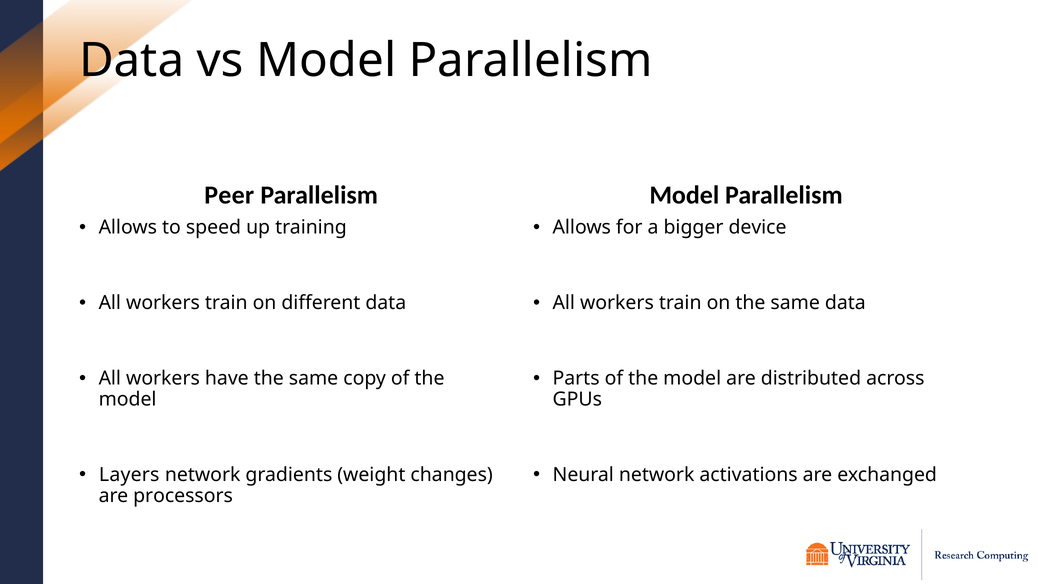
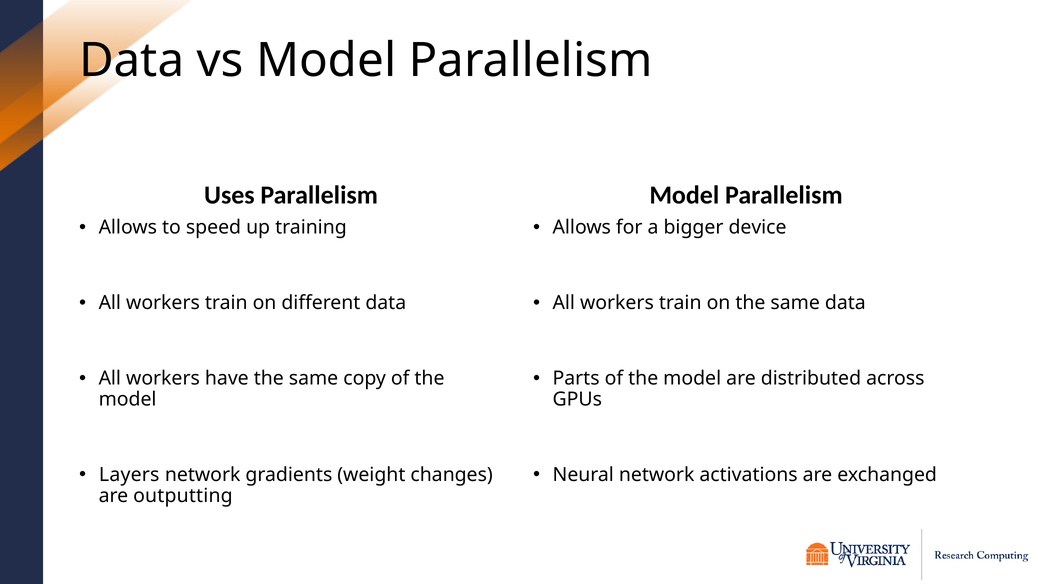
Peer: Peer -> Uses (229, 195)
processors: processors -> outputting (183, 496)
